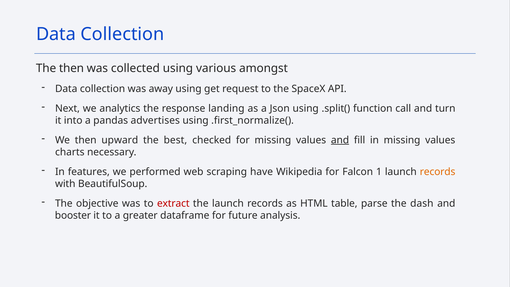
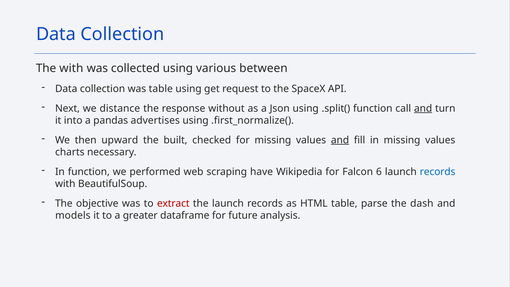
The then: then -> with (71, 68)
amongst: amongst -> between (263, 68)
was away: away -> table (161, 89)
analytics: analytics -> distance (120, 108)
landing: landing -> without (226, 108)
and underline: none -> present (423, 108)
best: best -> built (175, 140)
In features: features -> function (89, 172)
1: 1 -> 6 (379, 172)
records colour: orange -> blue (438, 172)
booster: booster -> models (73, 215)
